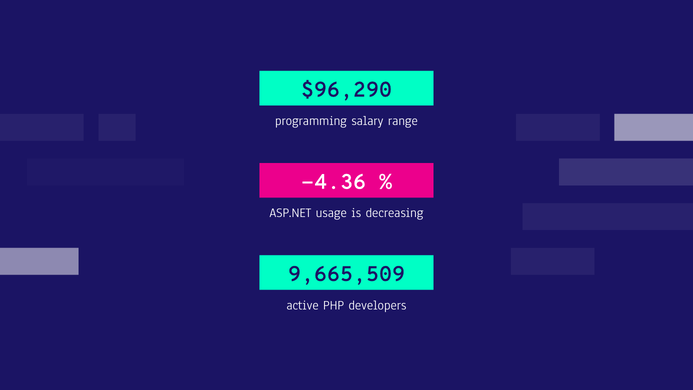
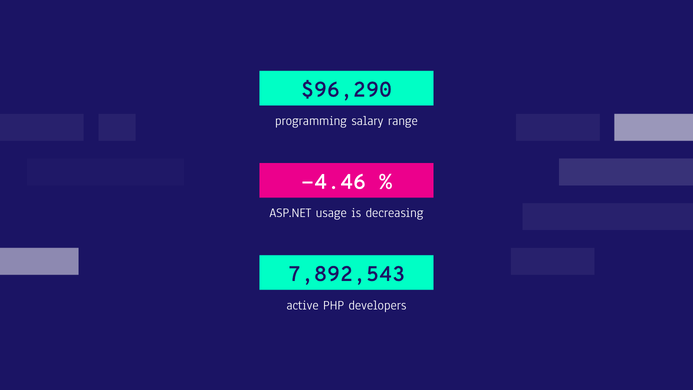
-4.36: -4.36 -> -4.46 (334, 182)
9,665,509: 9,665,509 -> 7,892,543 (346, 274)
